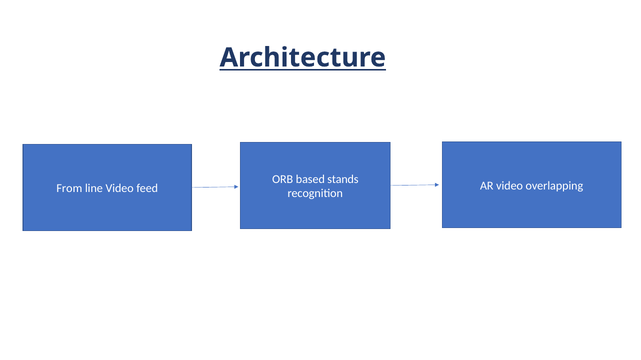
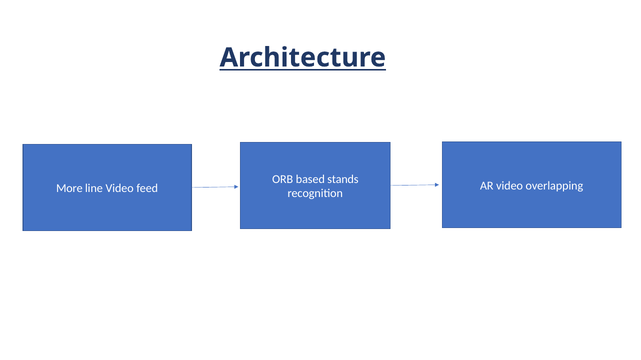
From: From -> More (69, 189)
